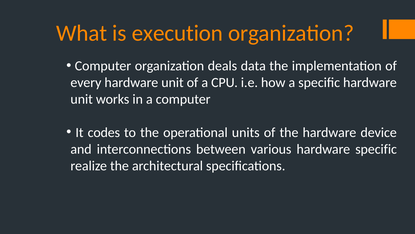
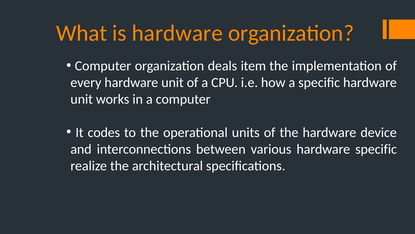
is execution: execution -> hardware (177, 33)
data: data -> item (253, 66)
